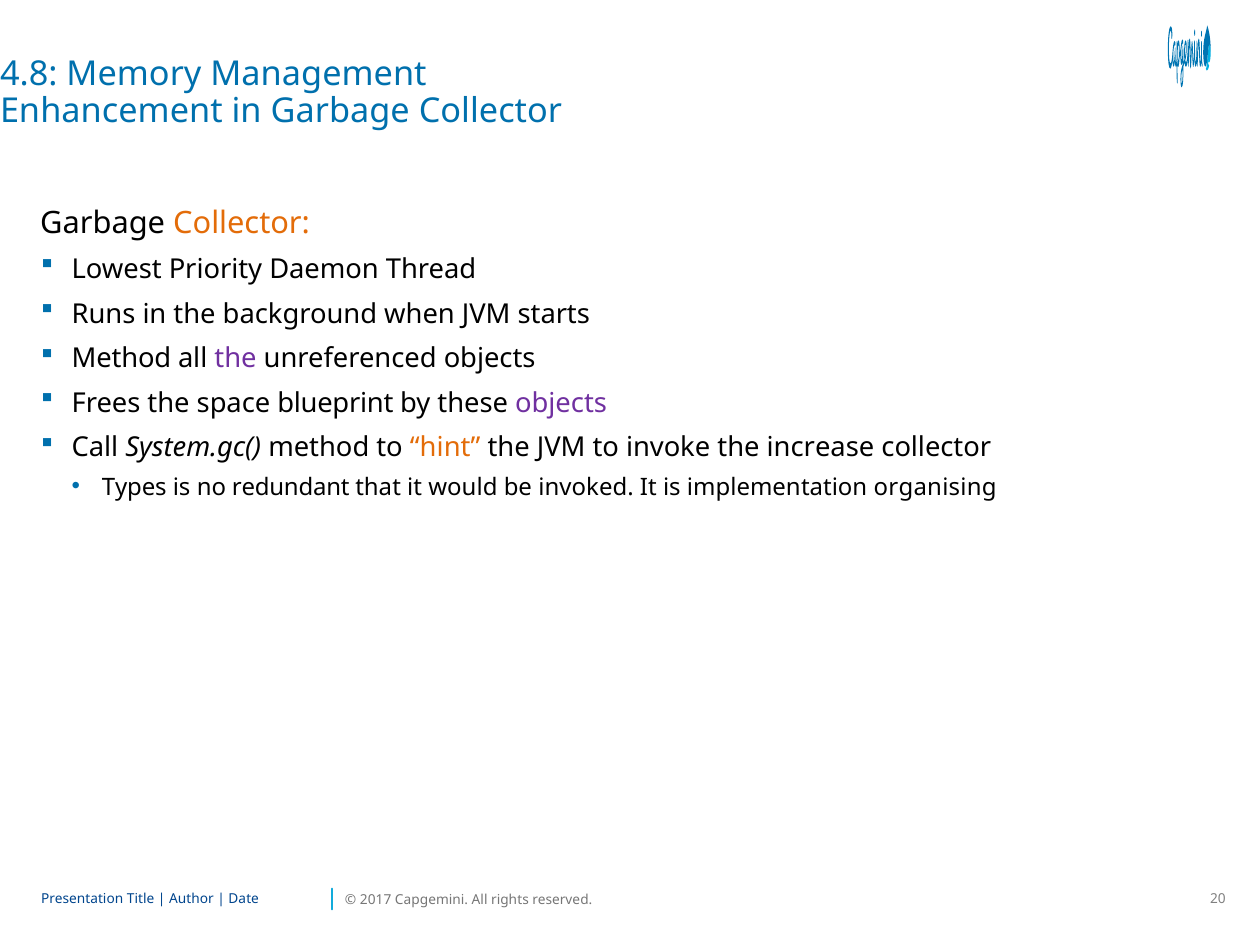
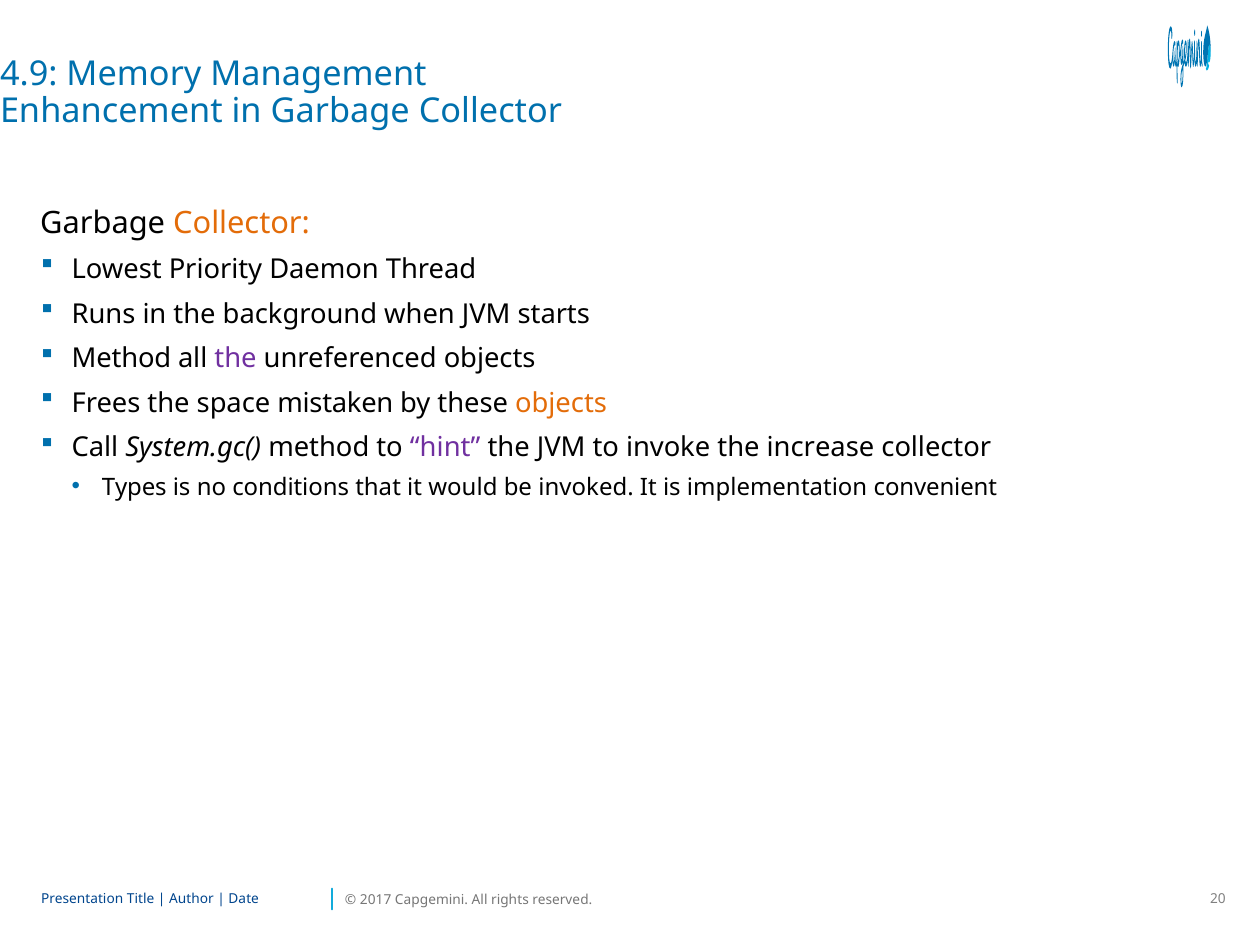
4.8: 4.8 -> 4.9 (29, 74)
blueprint: blueprint -> mistaken (335, 403)
objects colour: purple -> orange (561, 403)
hint colour: orange -> purple (445, 448)
redundant: redundant -> conditions (291, 487)
organising: organising -> convenient (935, 487)
